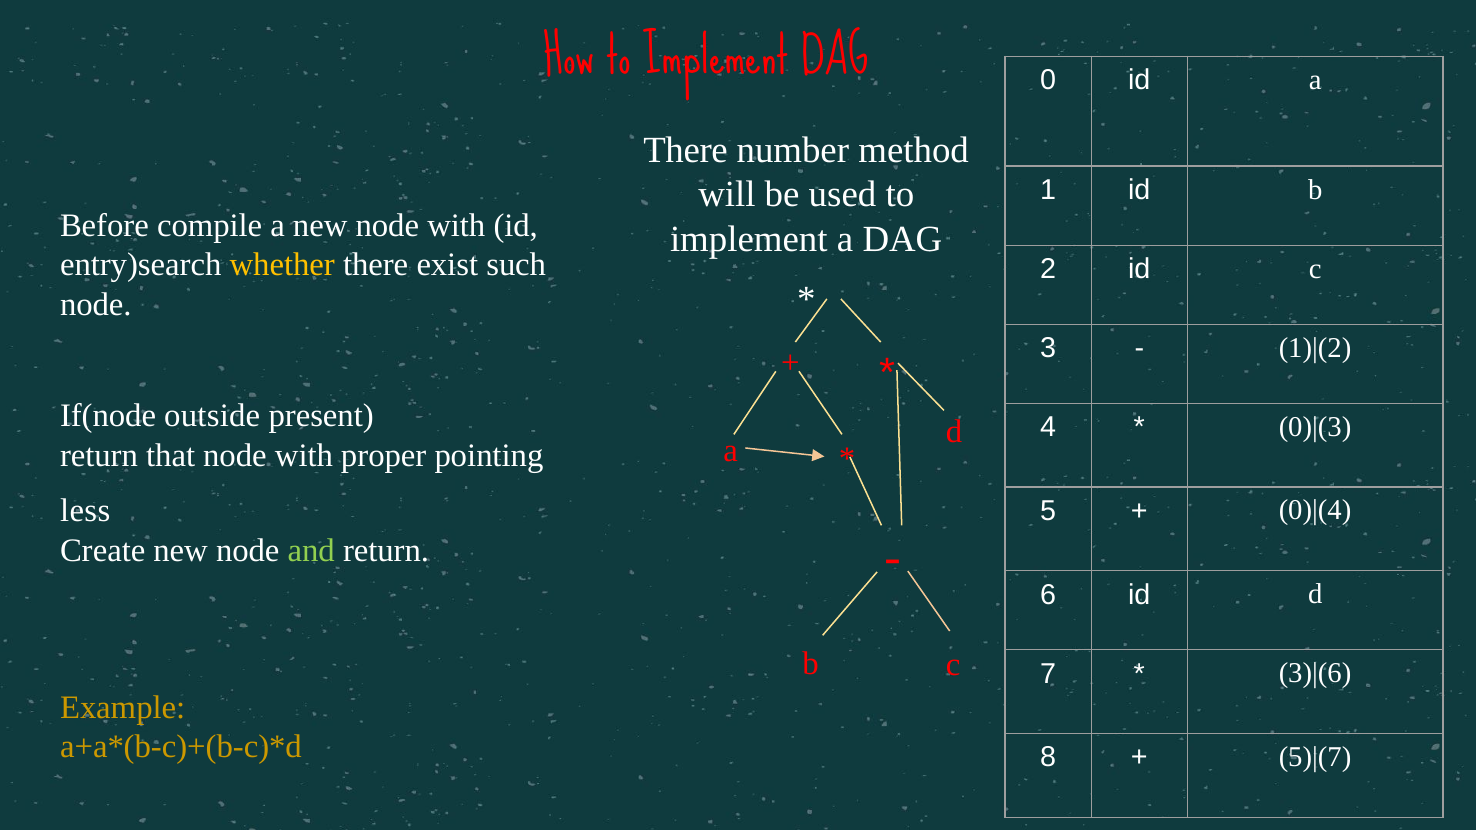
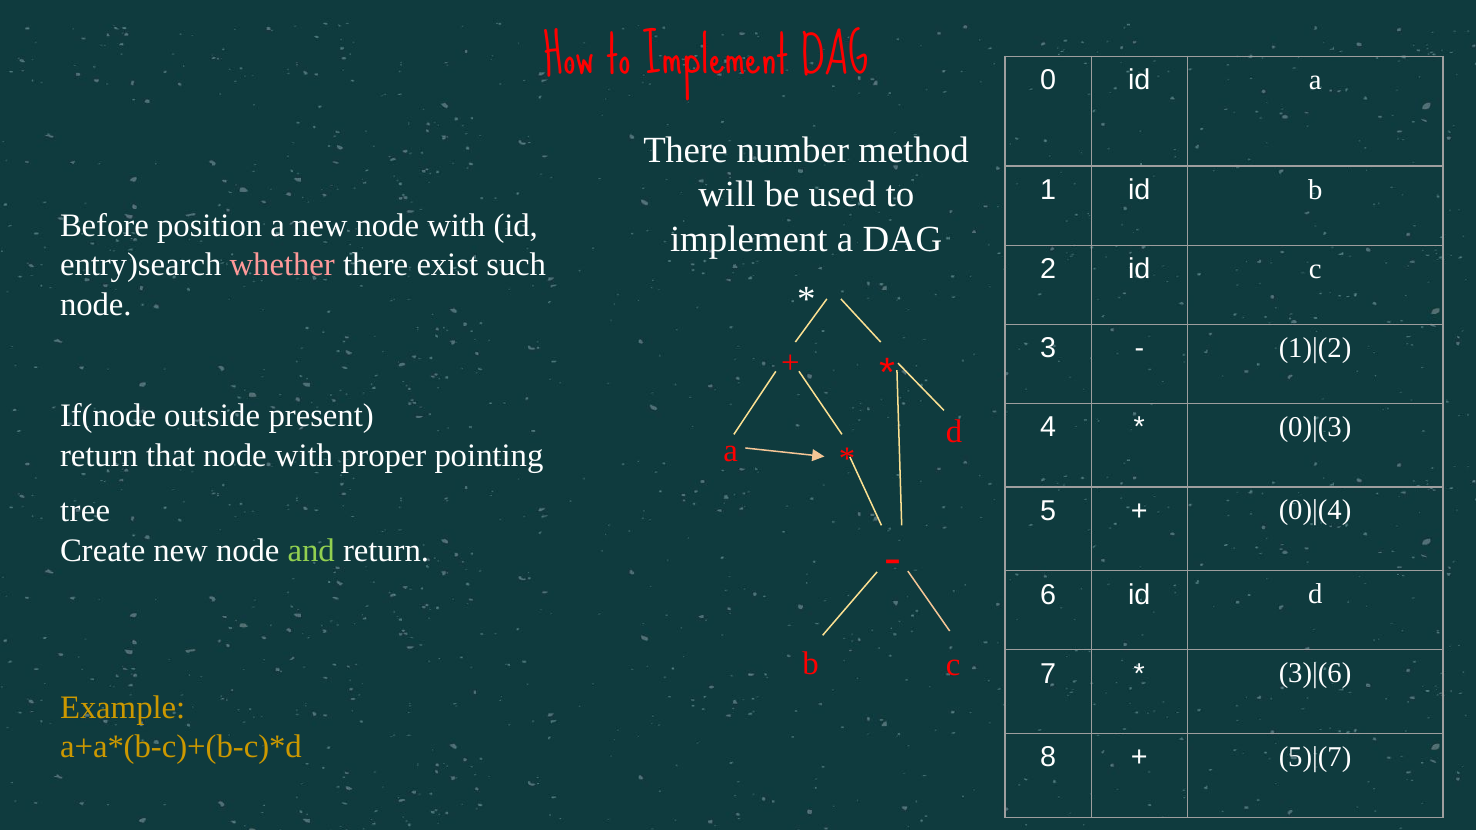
compile: compile -> position (210, 226)
whether colour: yellow -> pink (282, 265)
less: less -> tree (85, 511)
